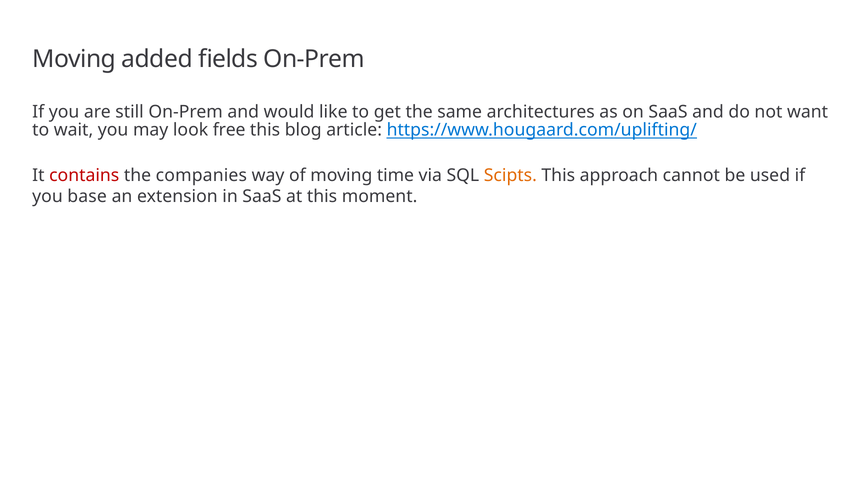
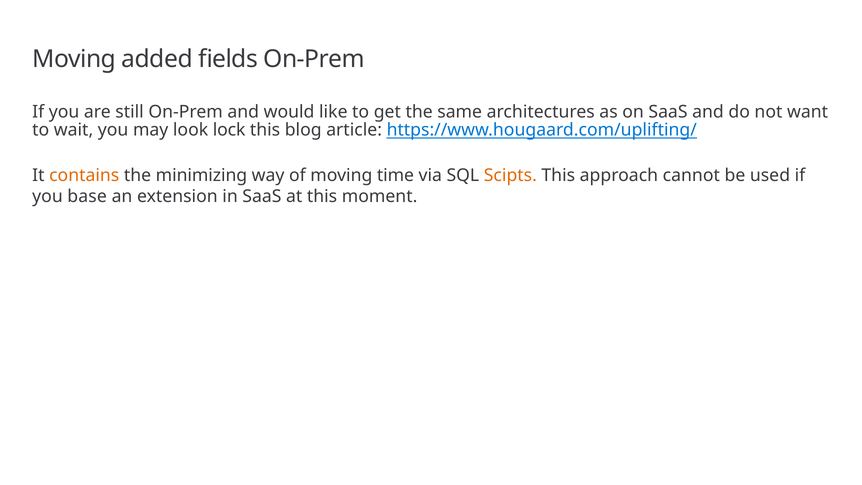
free: free -> lock (229, 130)
contains colour: red -> orange (84, 175)
companies: companies -> minimizing (201, 175)
